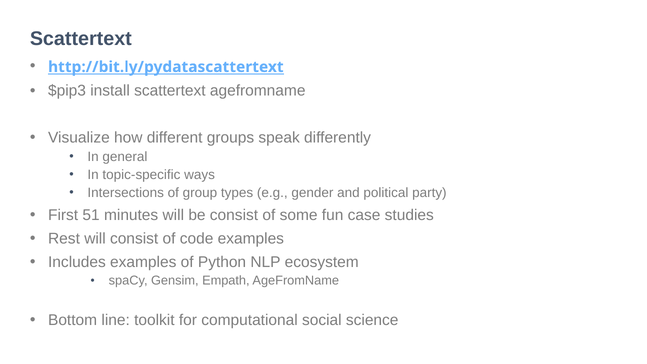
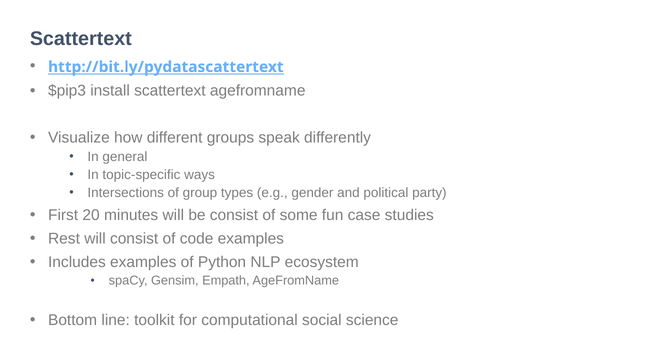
51: 51 -> 20 (91, 215)
